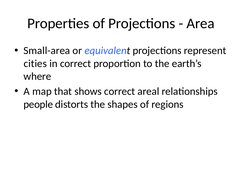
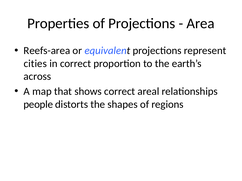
Small-area: Small-area -> Reefs-area (47, 51)
where: where -> across (37, 77)
